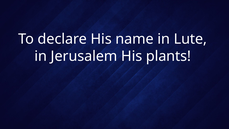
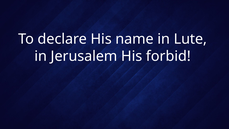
plants: plants -> forbid (168, 56)
